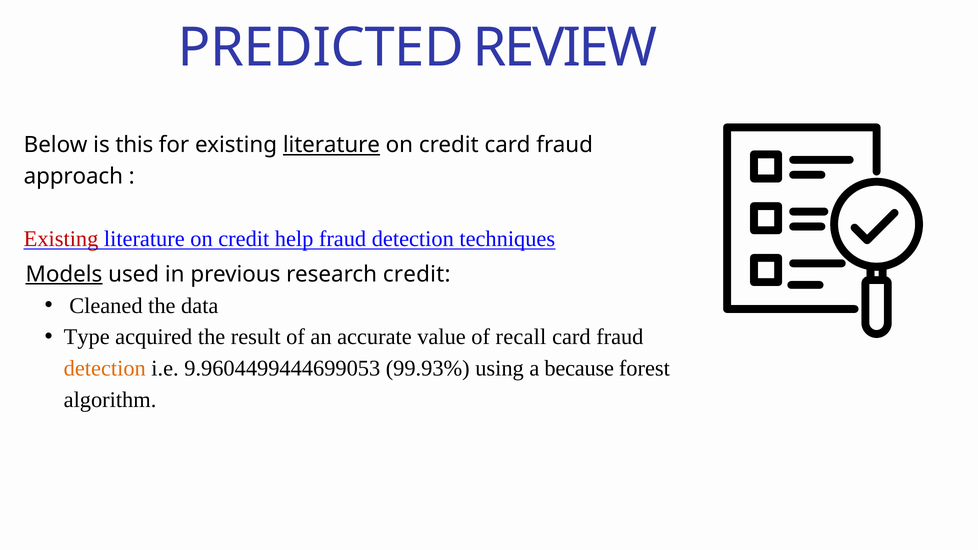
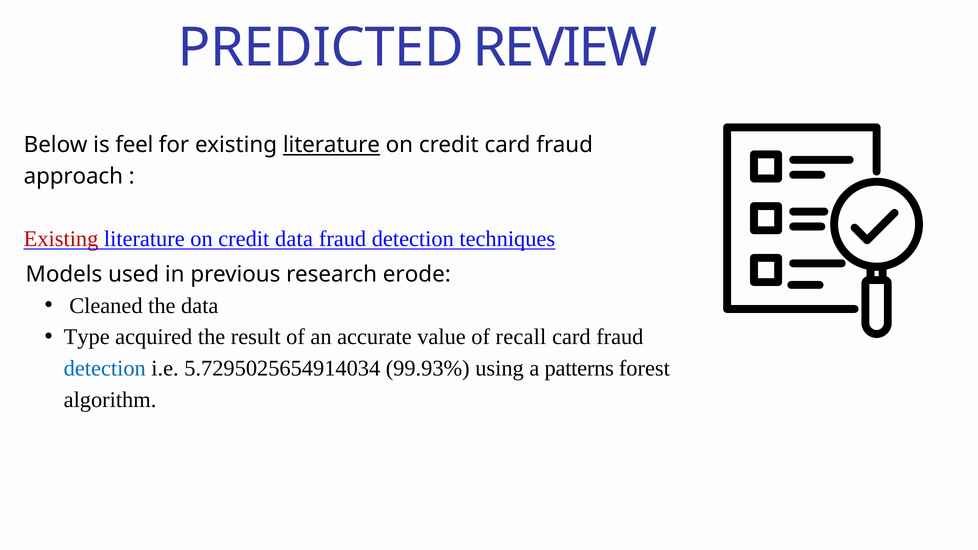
this: this -> feel (134, 145)
credit help: help -> data (294, 239)
Models underline: present -> none (64, 274)
research credit: credit -> erode (417, 274)
detection colour: orange -> blue (105, 368)
9.9604499444699053: 9.9604499444699053 -> 5.7295025654914034 (282, 368)
because: because -> patterns (579, 368)
